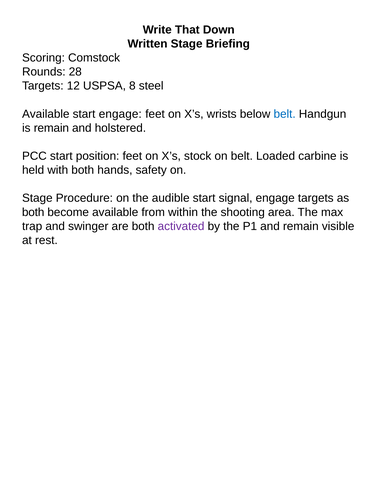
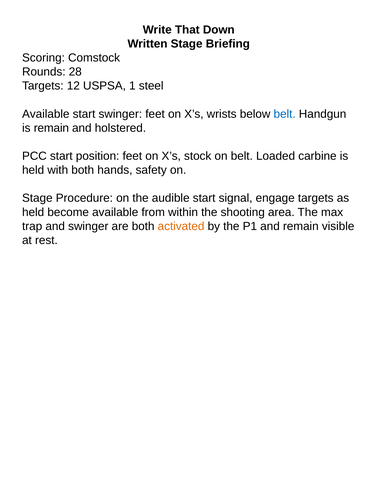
8: 8 -> 1 (132, 86)
start engage: engage -> swinger (120, 114)
both: both -> held (33, 212)
activated colour: purple -> orange (181, 226)
